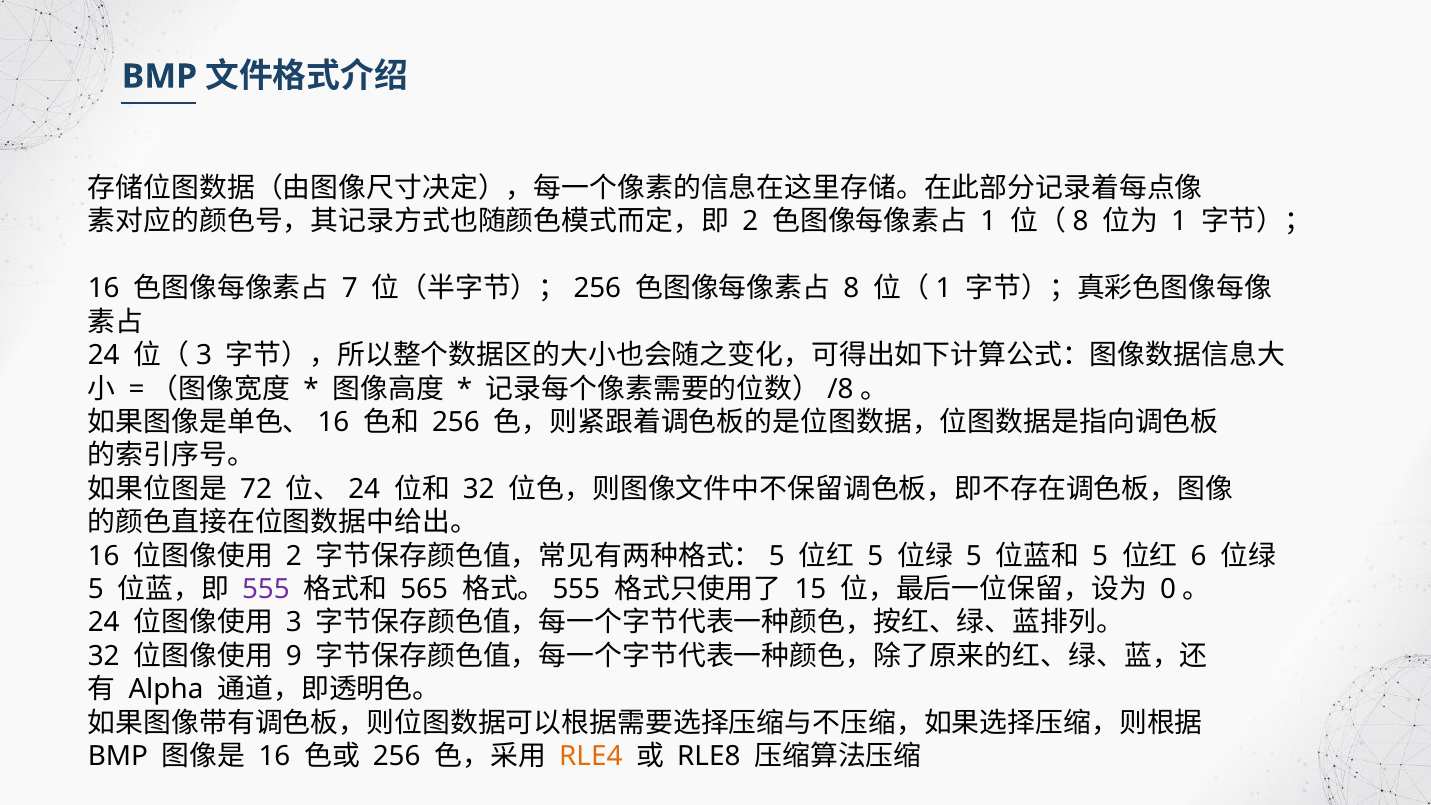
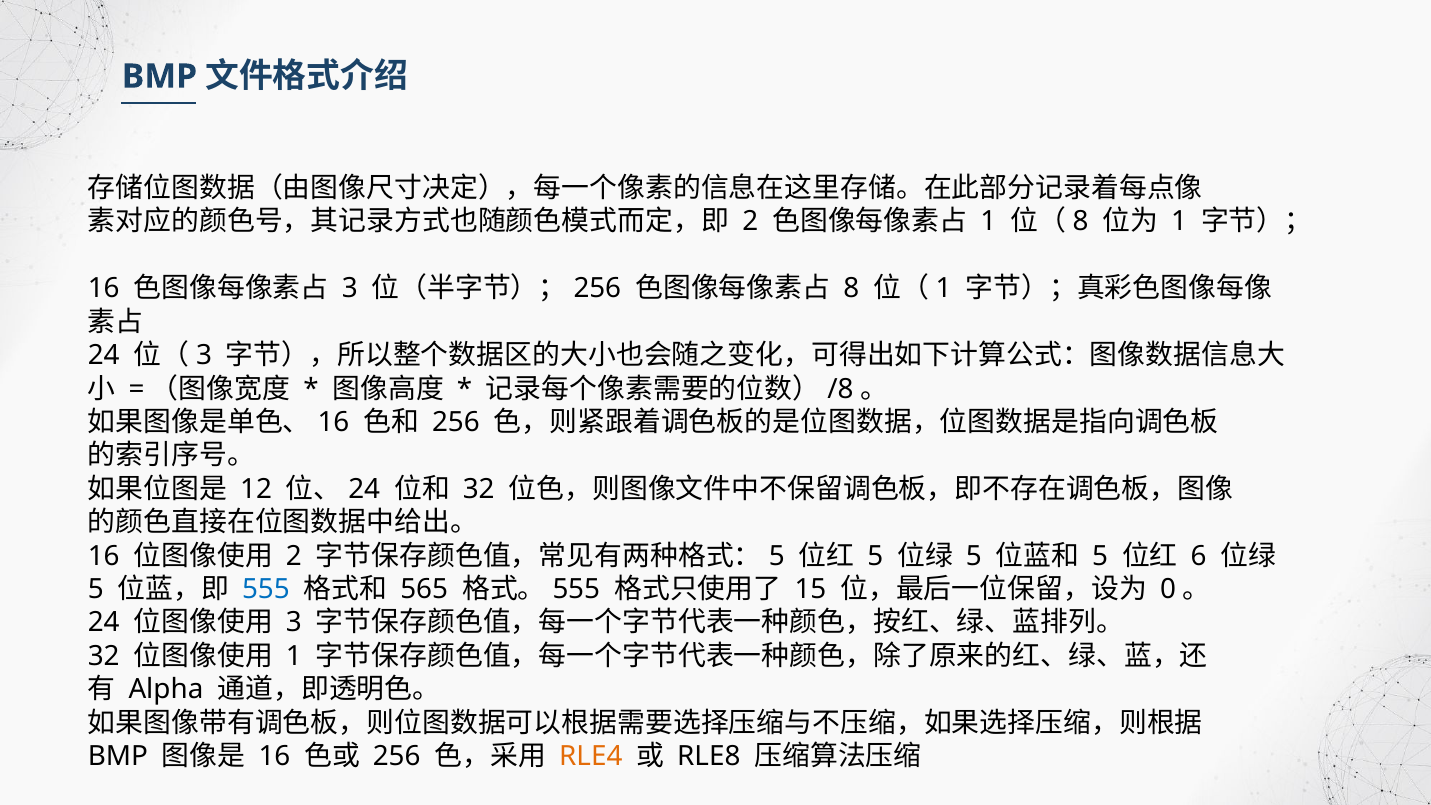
7: 7 -> 3 (350, 289)
72: 72 -> 12 (256, 489)
555 colour: purple -> blue (266, 589)
9: 9 -> 1 (294, 656)
